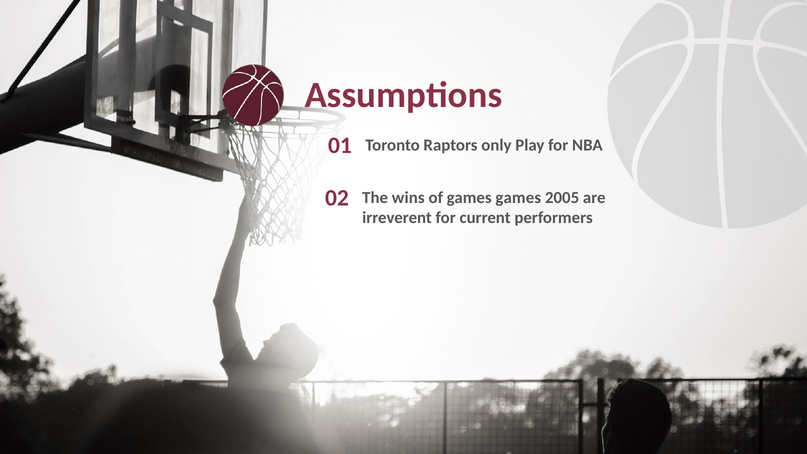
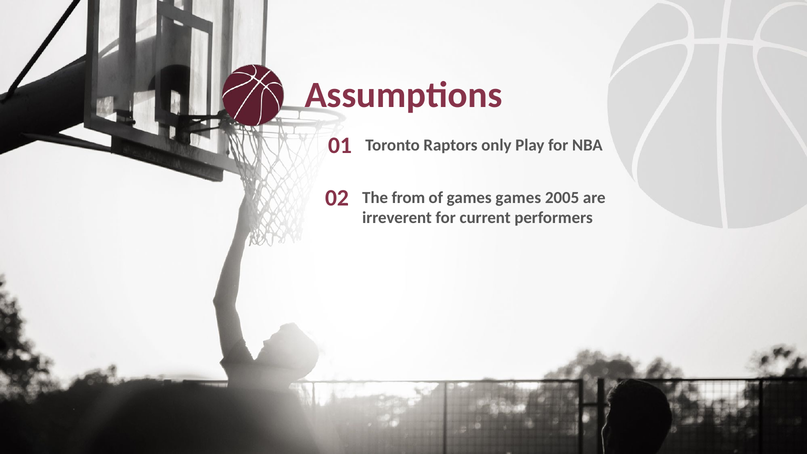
wins: wins -> from (408, 198)
